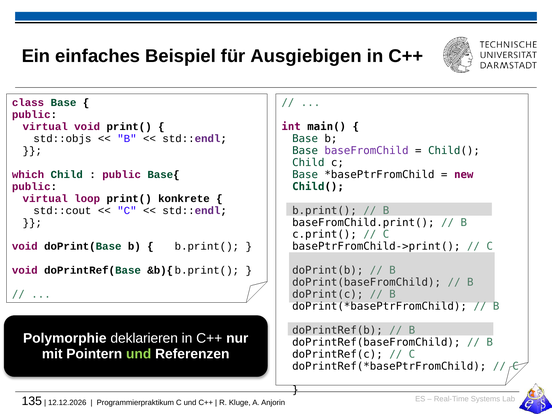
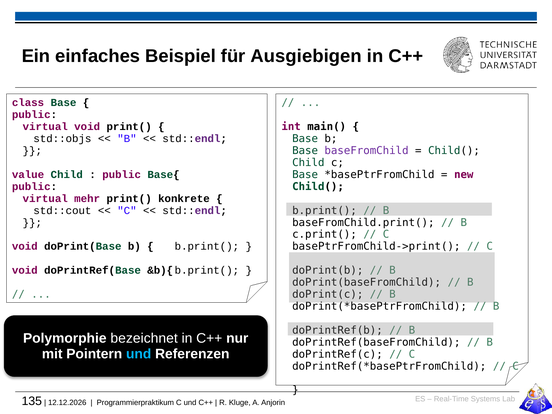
which: which -> value (28, 175)
loop: loop -> mehr (87, 199)
deklarieren: deklarieren -> bezeichnet (144, 338)
und colour: light green -> light blue (139, 354)
